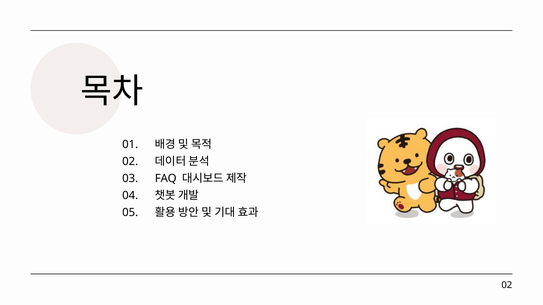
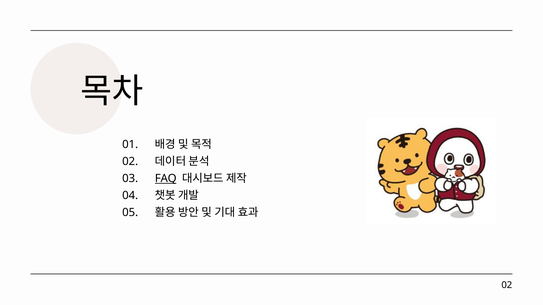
FAQ underline: none -> present (166, 179)
